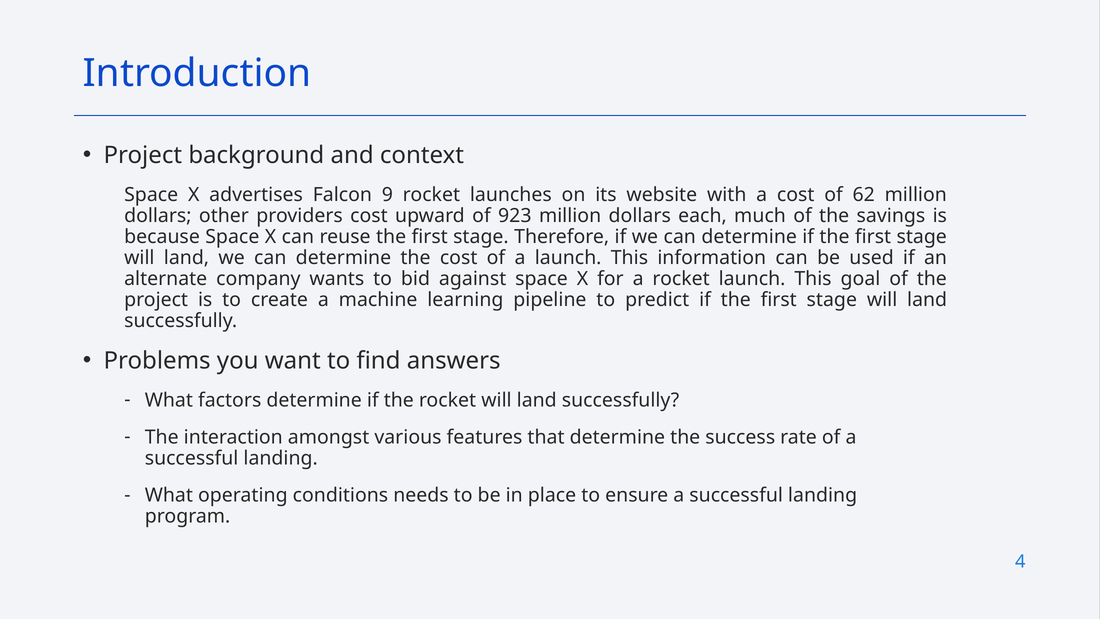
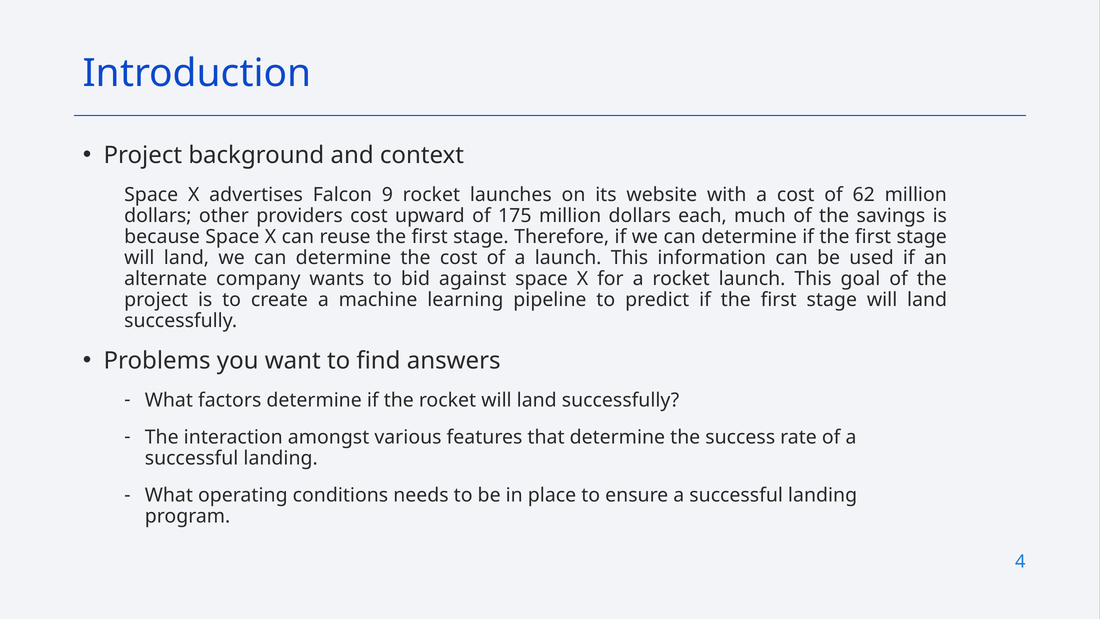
923: 923 -> 175 (515, 216)
